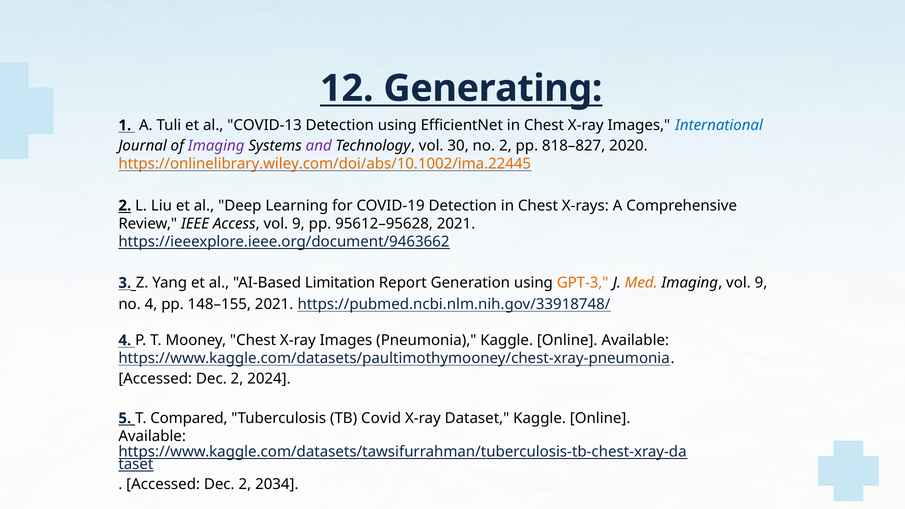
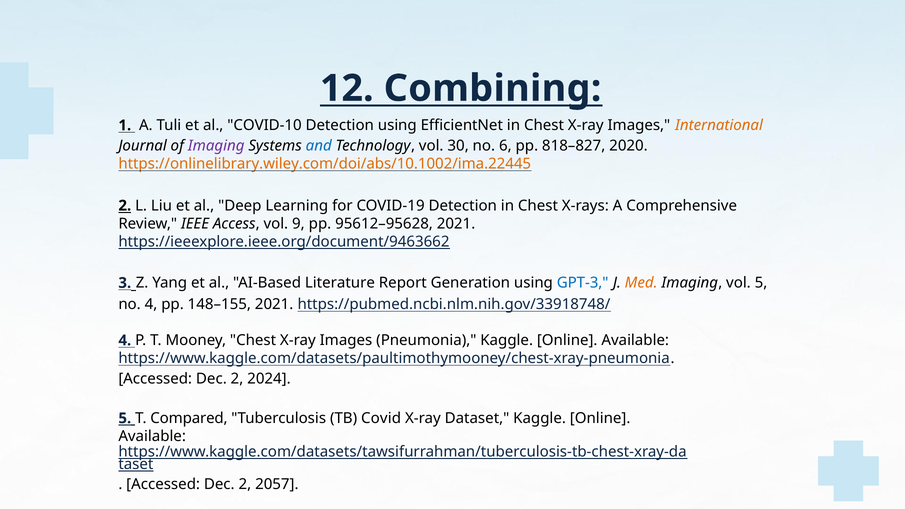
Generating: Generating -> Combining (493, 88)
COVID-13: COVID-13 -> COVID-10 (264, 125)
International colour: blue -> orange (719, 125)
and colour: purple -> blue (319, 146)
no 2: 2 -> 6 (505, 146)
Limitation: Limitation -> Literature (340, 283)
GPT-3 colour: orange -> blue (583, 283)
Imaging vol 9: 9 -> 5 (761, 283)
2034: 2034 -> 2057 (277, 485)
